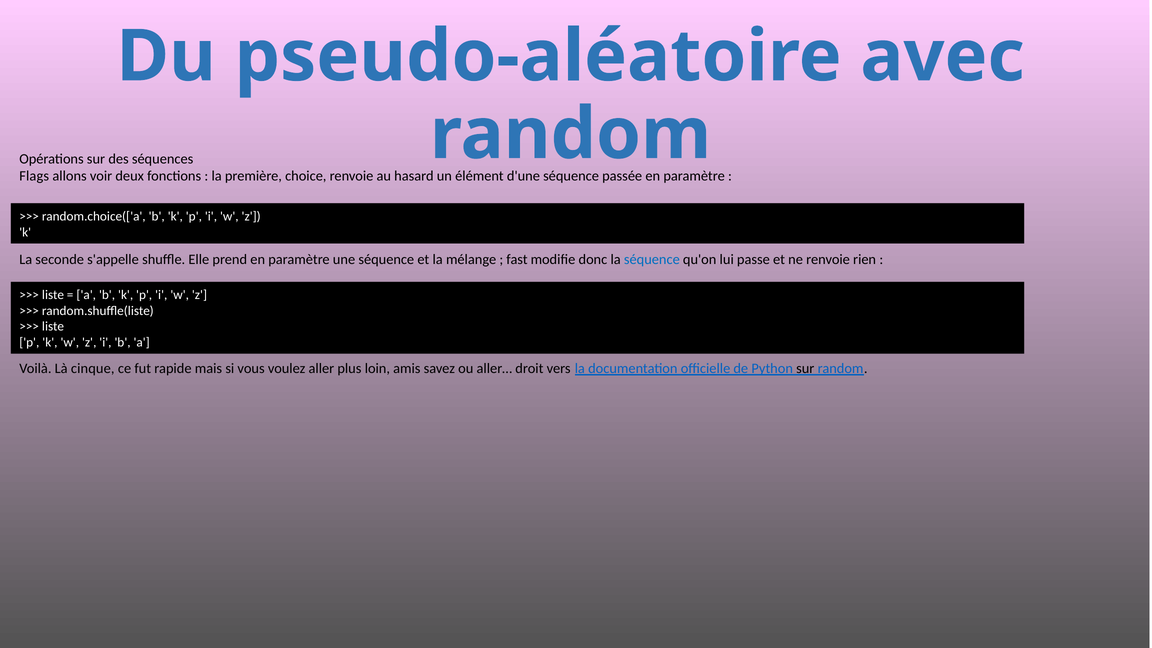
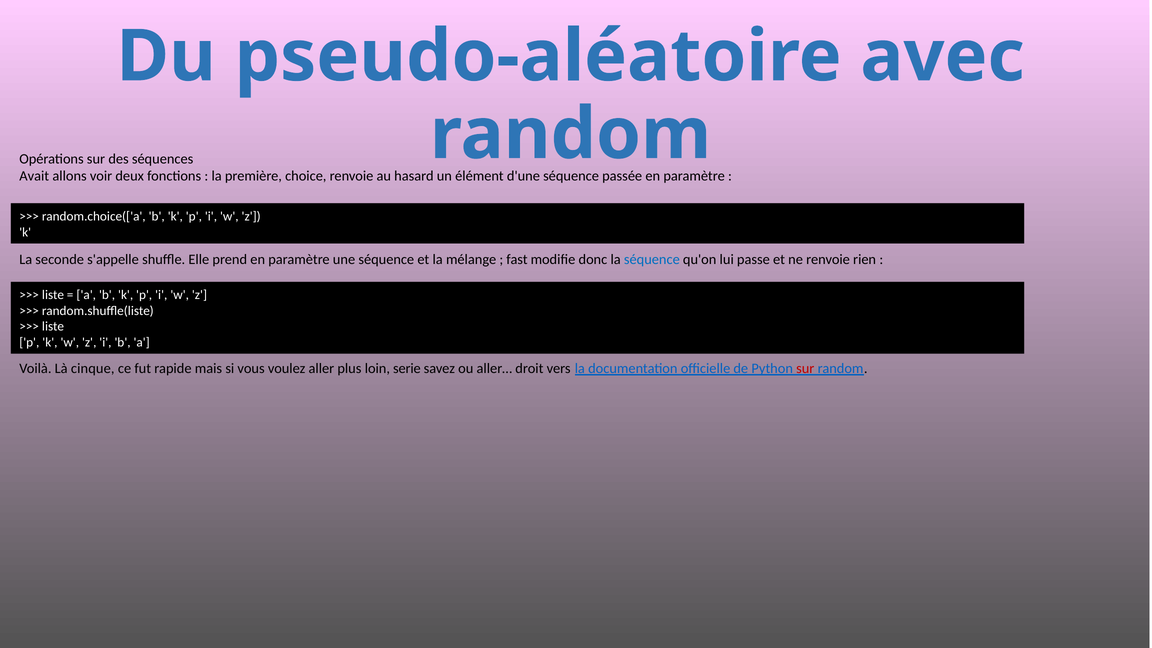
Flags: Flags -> Avait (34, 176)
amis: amis -> serie (407, 368)
sur colour: black -> red (805, 368)
